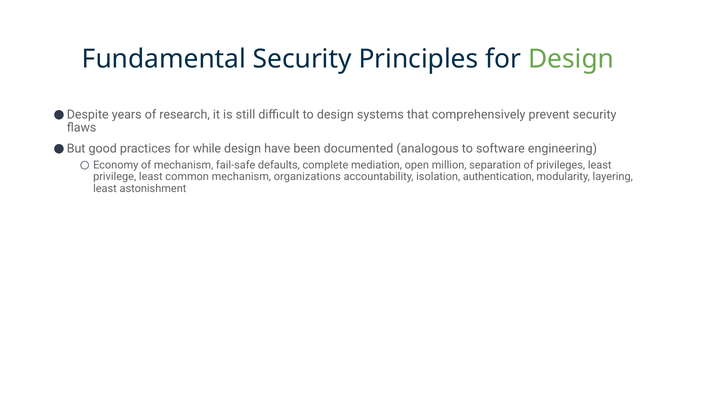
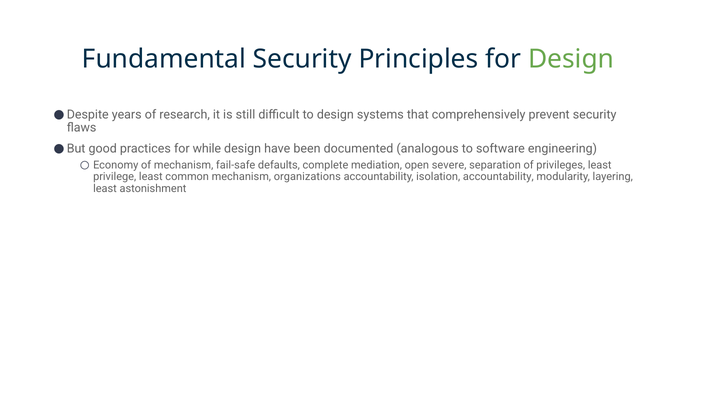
million: million -> severe (449, 165)
isolation authentication: authentication -> accountability (498, 177)
